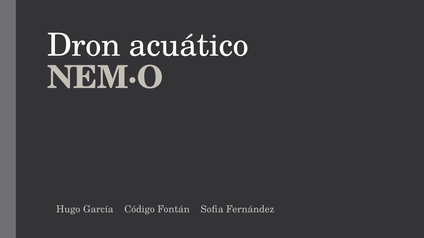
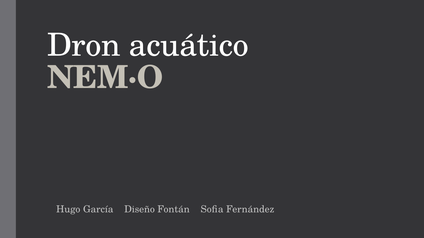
Código: Código -> Diseño (140, 210)
